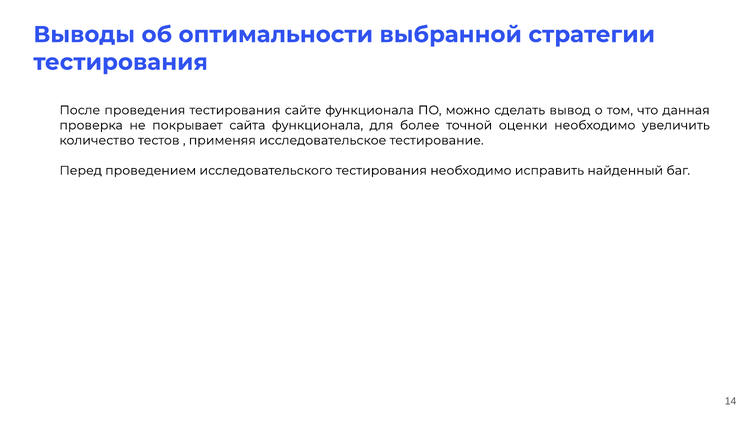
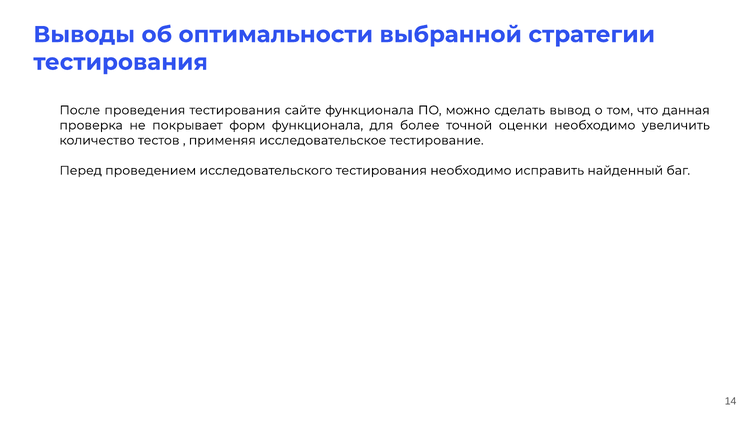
сайта: сайта -> форм (247, 125)
